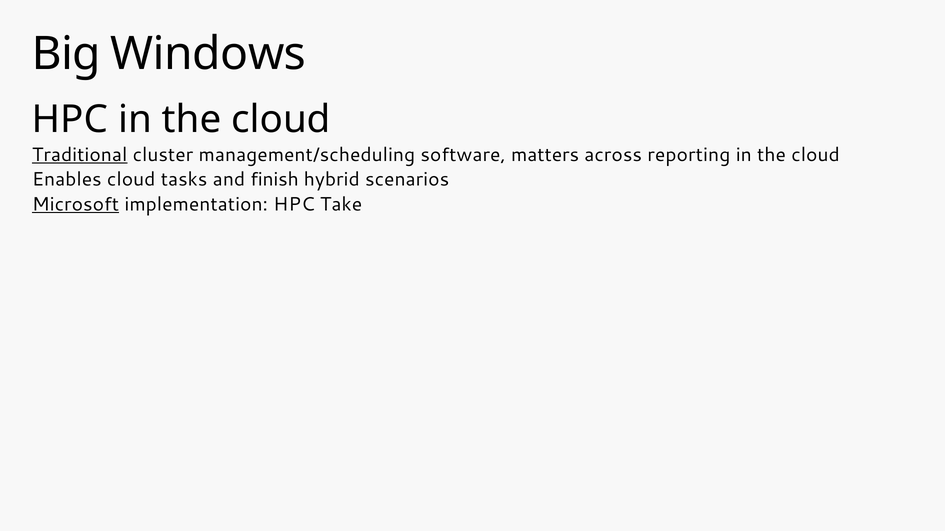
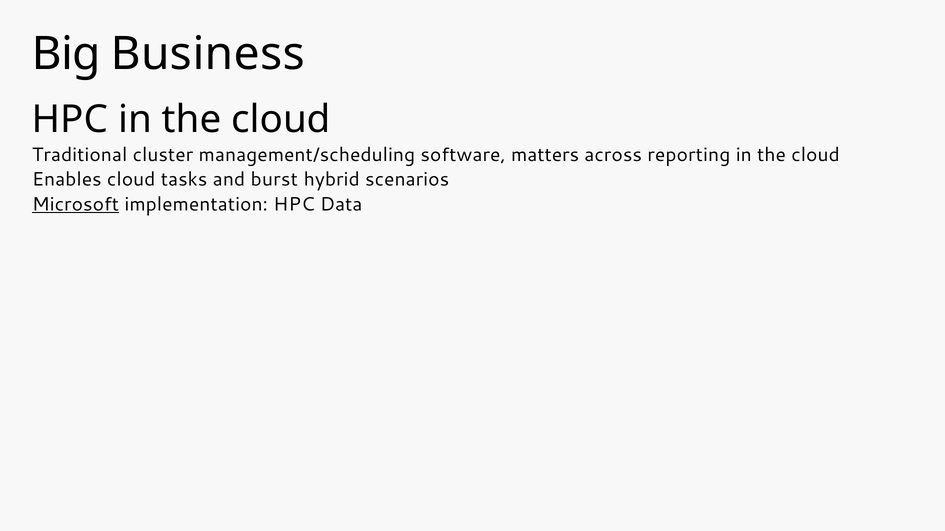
Windows: Windows -> Business (208, 54)
Traditional underline: present -> none (80, 155)
finish: finish -> burst (274, 180)
Take: Take -> Data (341, 204)
